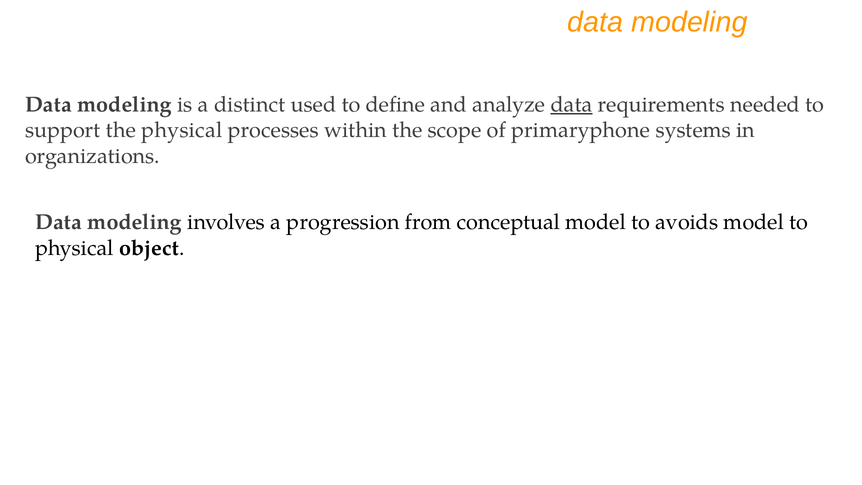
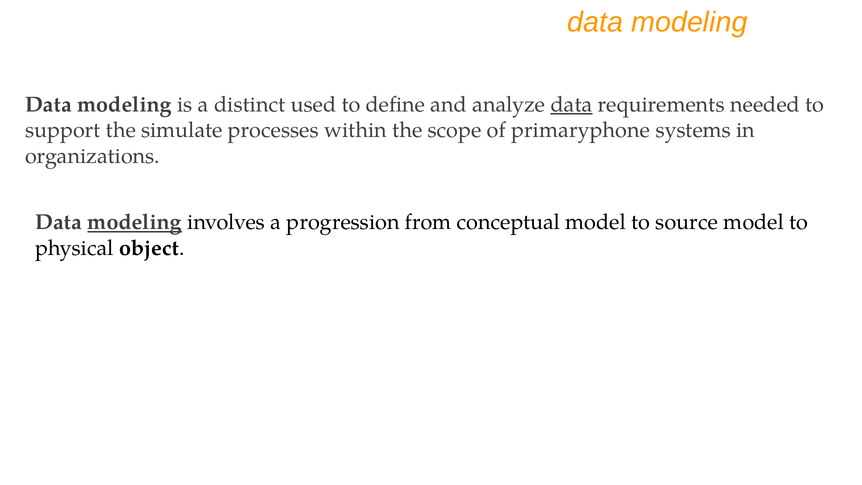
the physical: physical -> simulate (182, 130)
modeling underline: none -> present (135, 222)
avoids: avoids -> source (687, 222)
